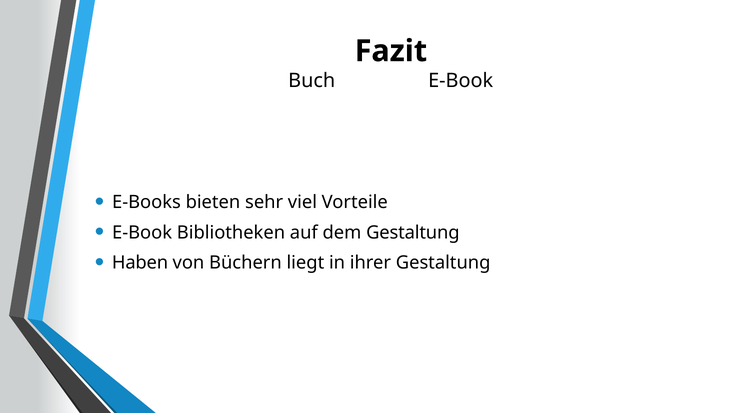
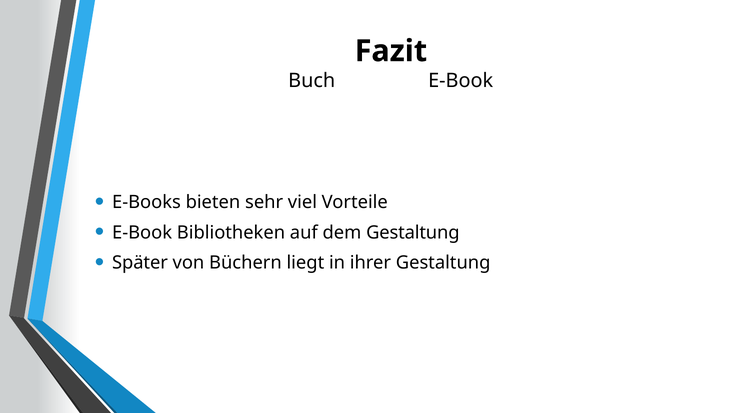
Haben: Haben -> Später (140, 263)
